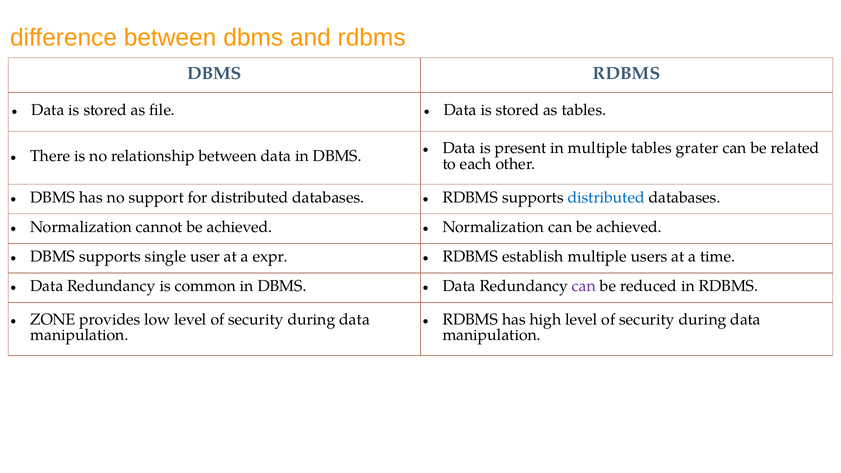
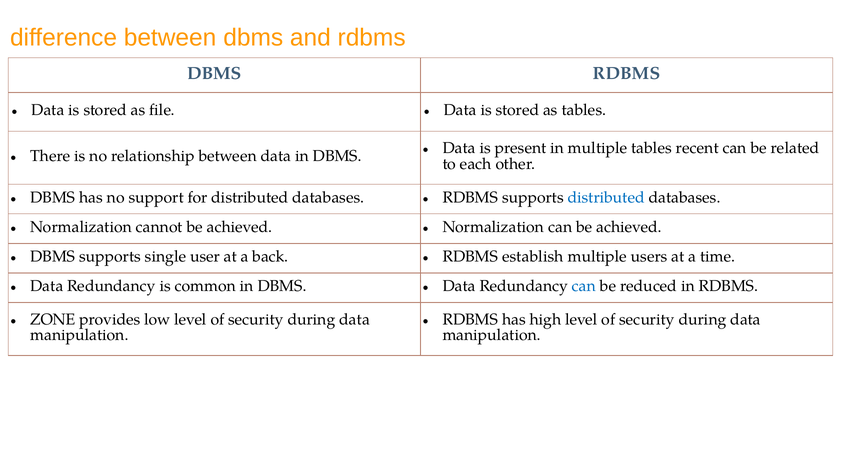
grater: grater -> recent (697, 148)
expr: expr -> back (270, 256)
can colour: purple -> blue (584, 286)
